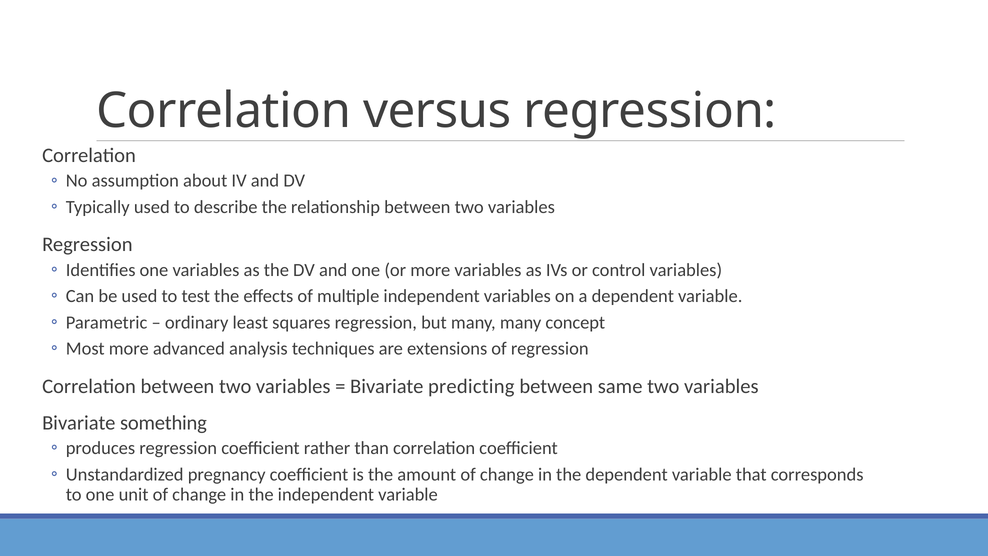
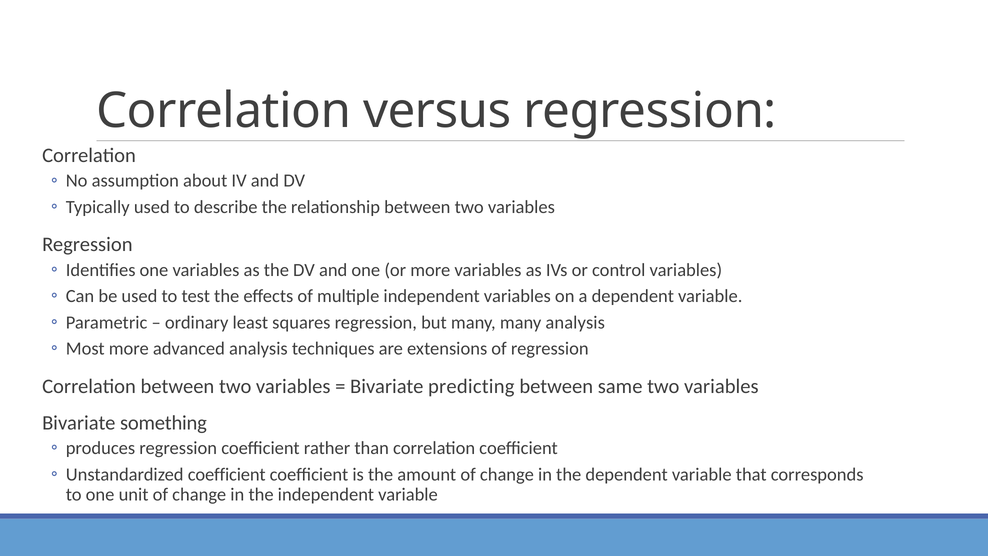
many concept: concept -> analysis (575, 322)
Unstandardized pregnancy: pregnancy -> coefficient (227, 474)
